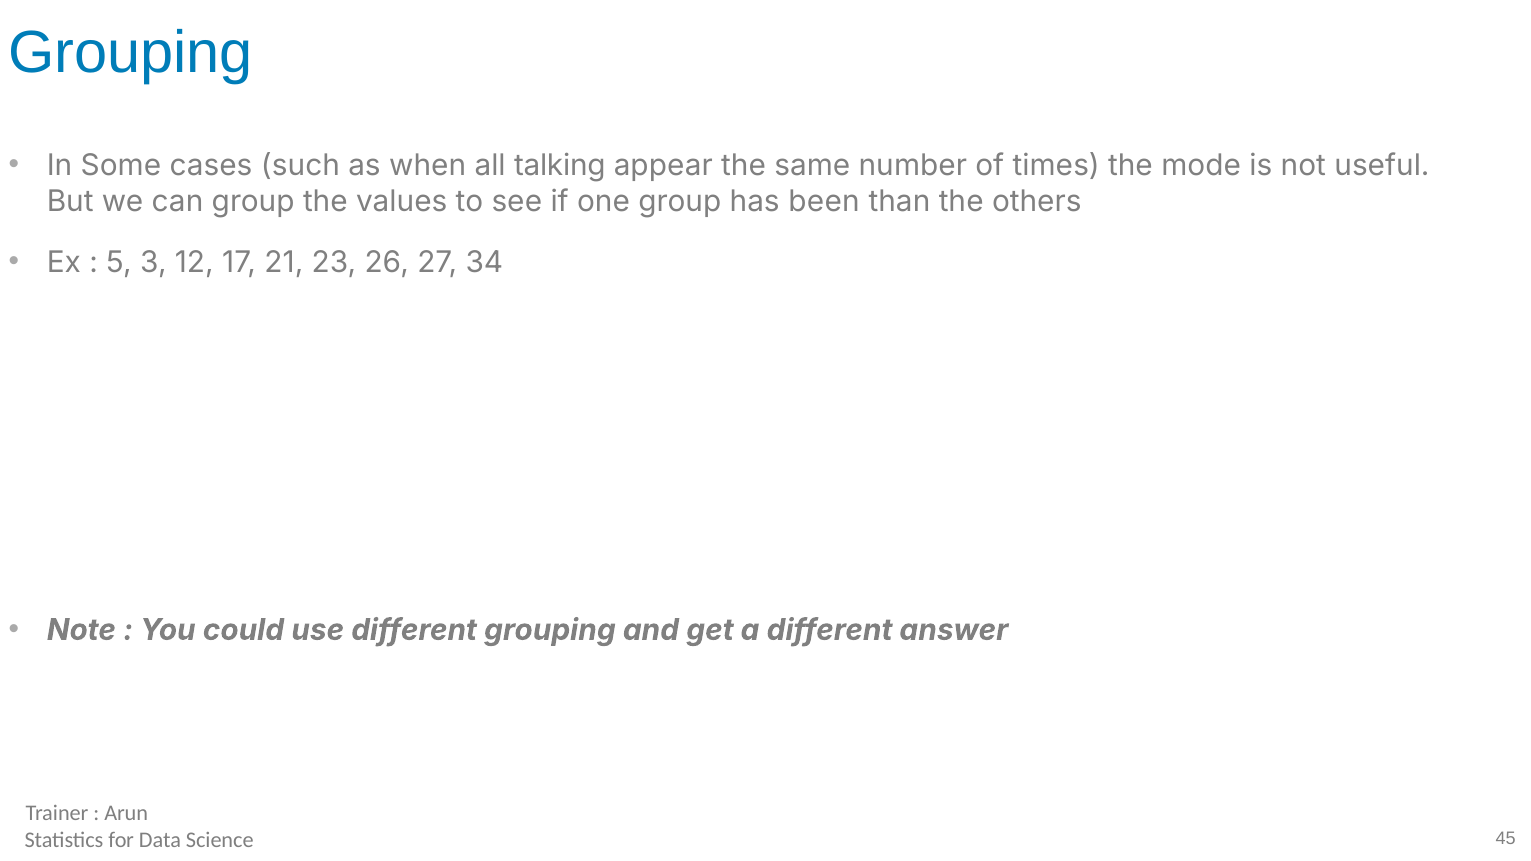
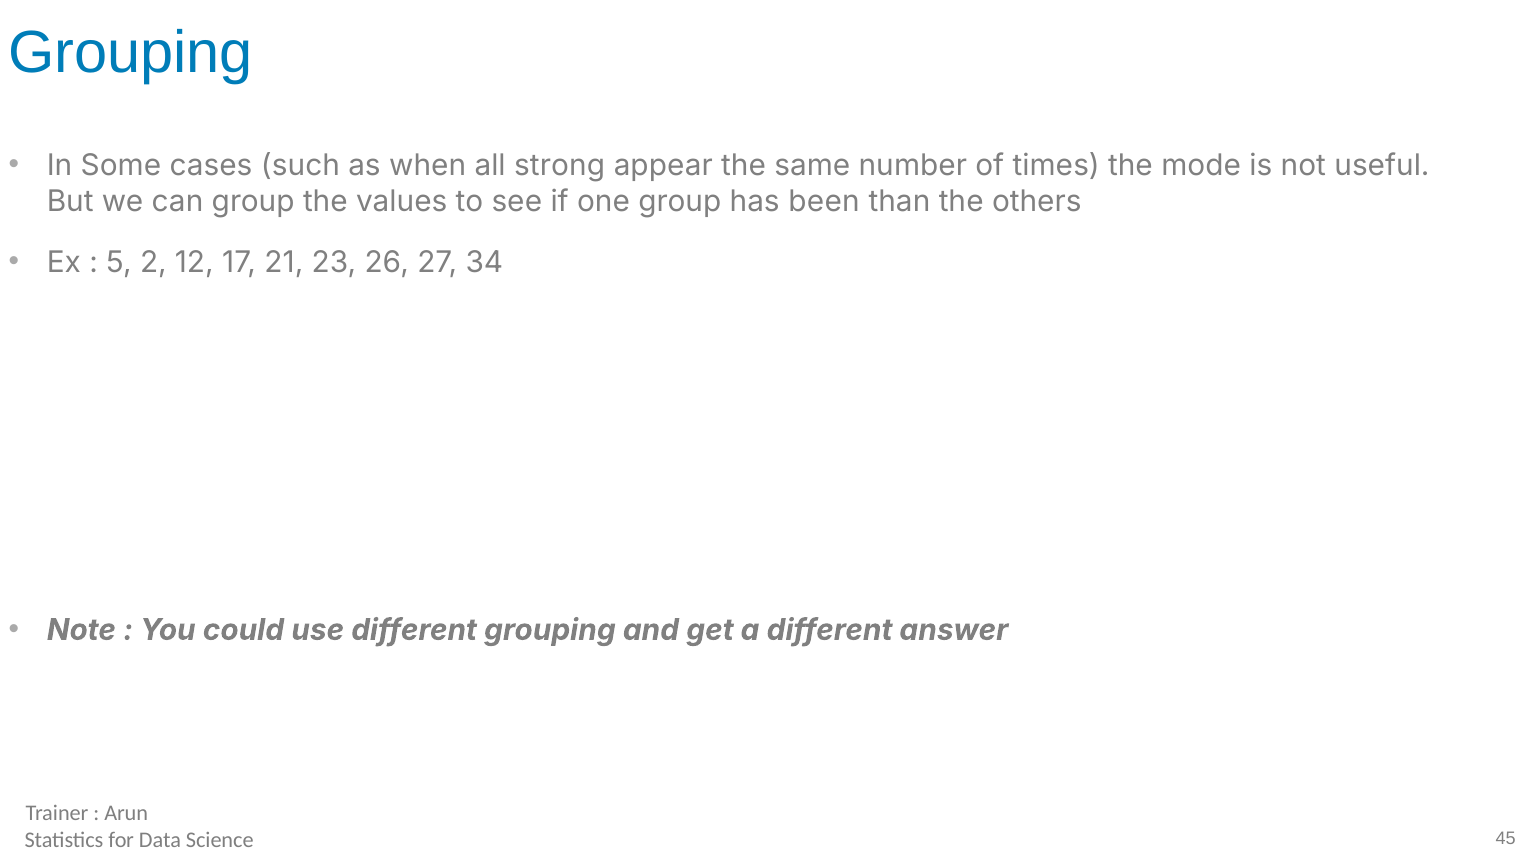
talking: talking -> strong (560, 166)
3: 3 -> 2 (153, 263)
